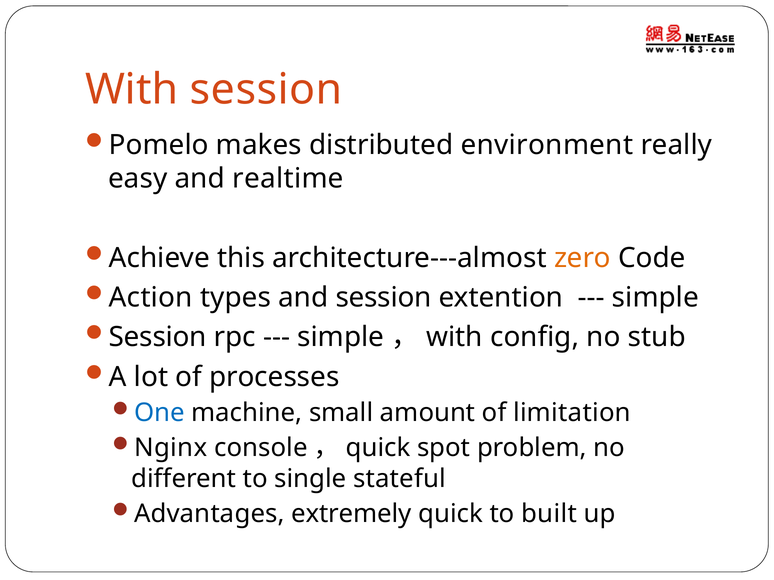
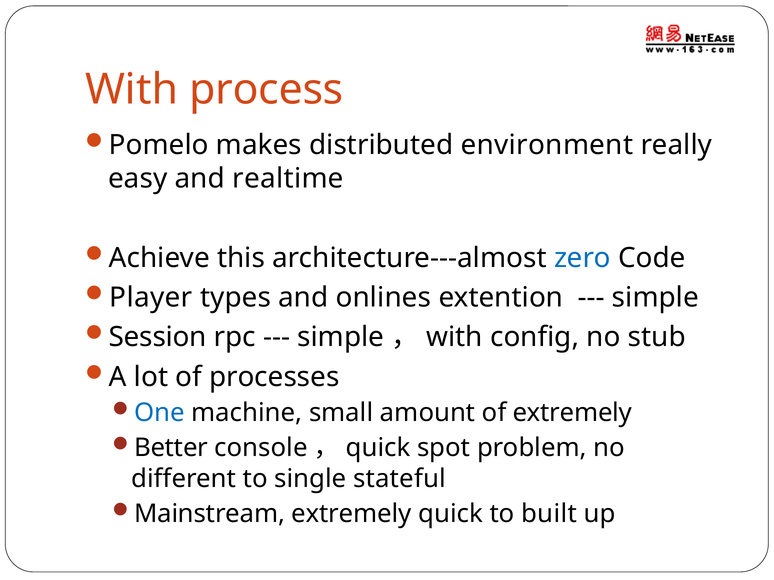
With session: session -> process (266, 89)
zero colour: orange -> blue (582, 258)
Action: Action -> Player (151, 298)
and session: session -> onlines (383, 298)
of limitation: limitation -> extremely (572, 413)
Nginx: Nginx -> Better (171, 448)
Advantages: Advantages -> Mainstream (209, 514)
